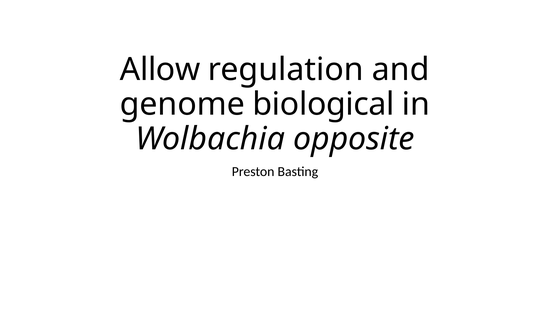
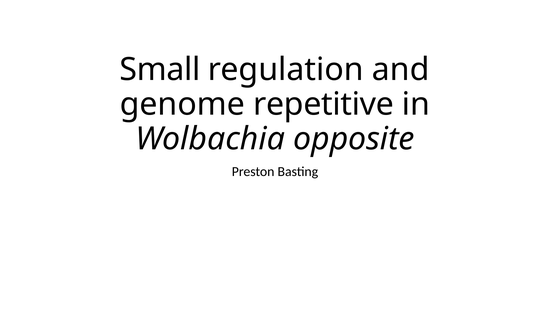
Allow: Allow -> Small (160, 70)
biological: biological -> repetitive (324, 104)
